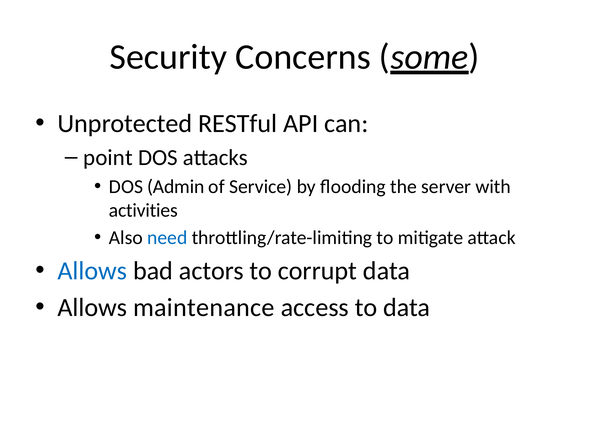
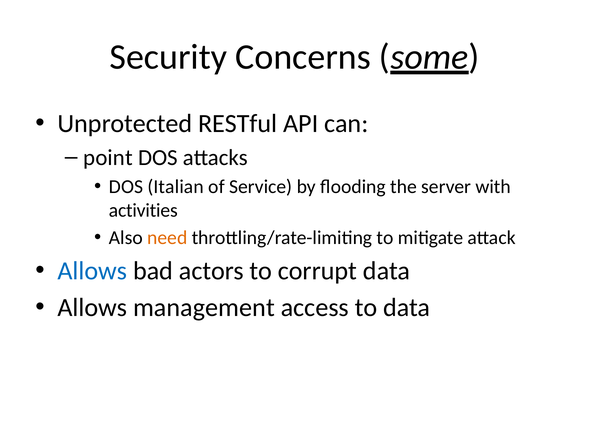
Admin: Admin -> Italian (176, 187)
need colour: blue -> orange (167, 238)
maintenance: maintenance -> management (204, 307)
